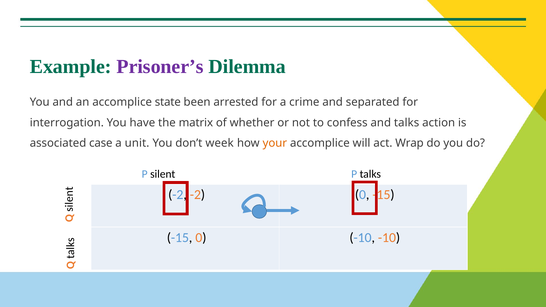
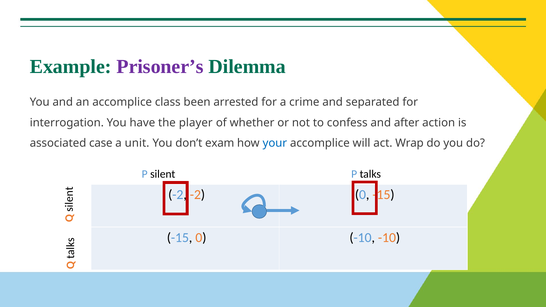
state: state -> class (168, 102)
matrix: matrix -> player (196, 123)
and talks: talks -> after (407, 123)
week: week -> exam (220, 143)
your colour: orange -> blue (275, 143)
